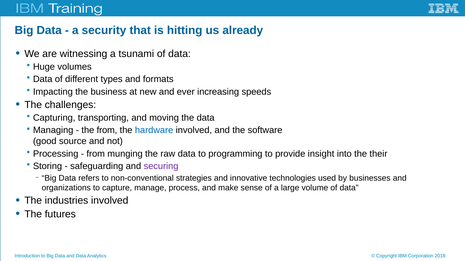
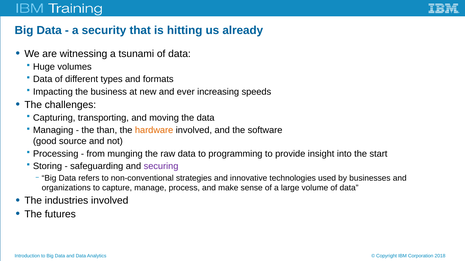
the from: from -> than (107, 131)
hardware colour: blue -> orange (154, 131)
their: their -> start (378, 154)
